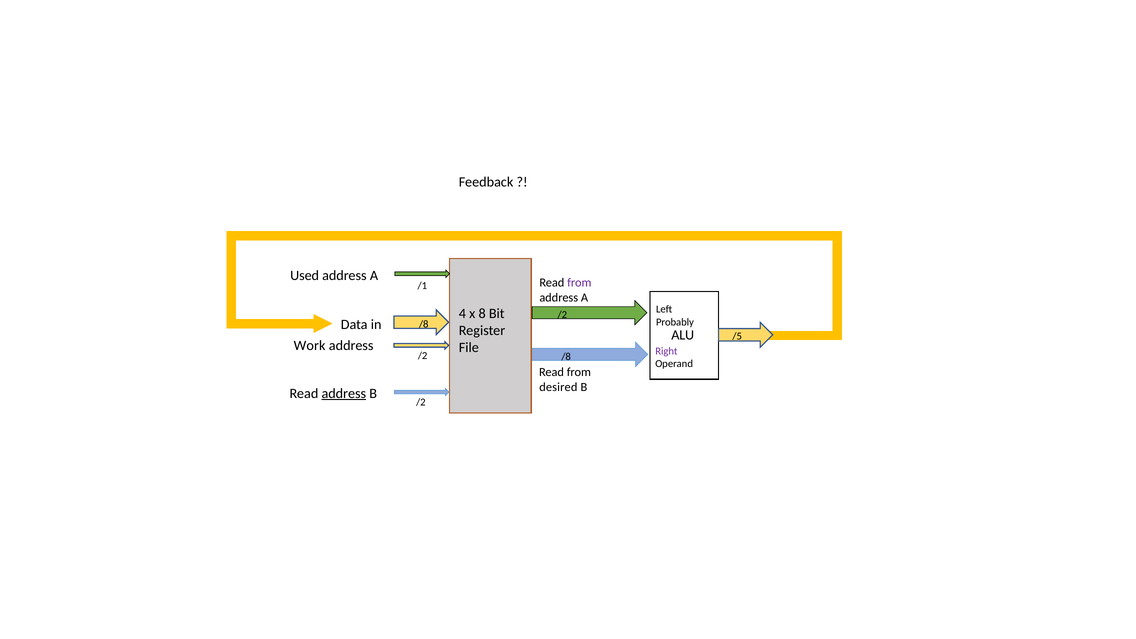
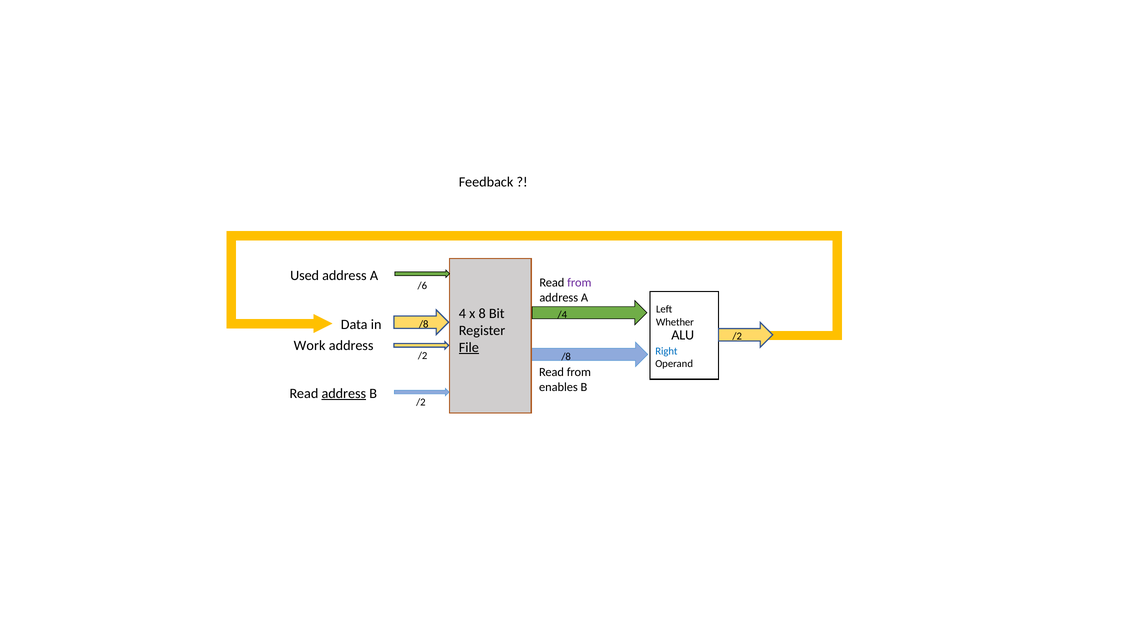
/1: /1 -> /6 (422, 286)
/2: /2 -> /4 (562, 315)
Probably: Probably -> Whether (675, 322)
/5: /5 -> /2 (737, 336)
File underline: none -> present (469, 347)
Right colour: purple -> blue (666, 351)
desired: desired -> enables (558, 387)
